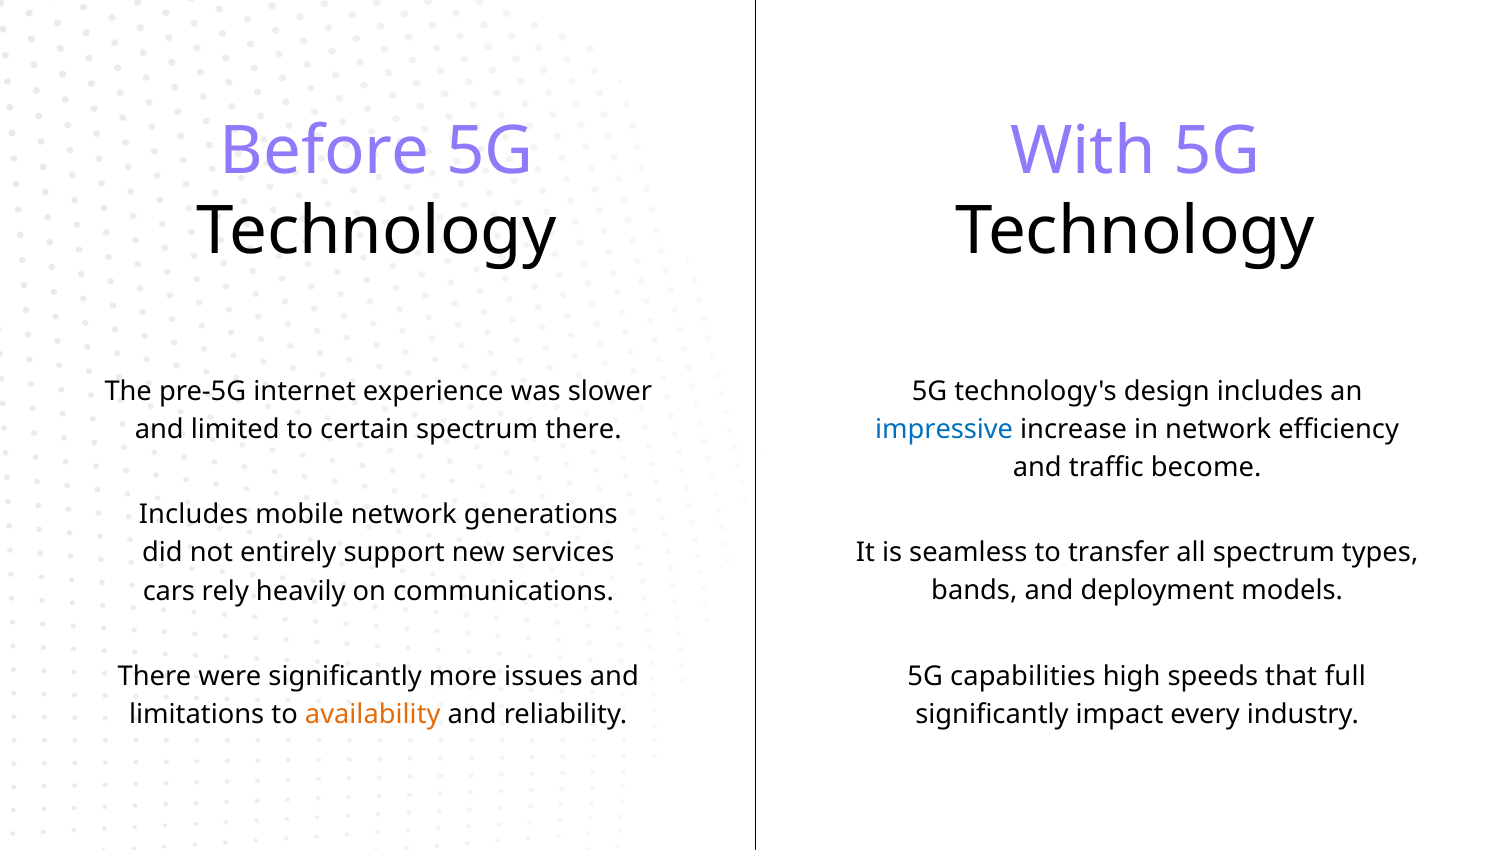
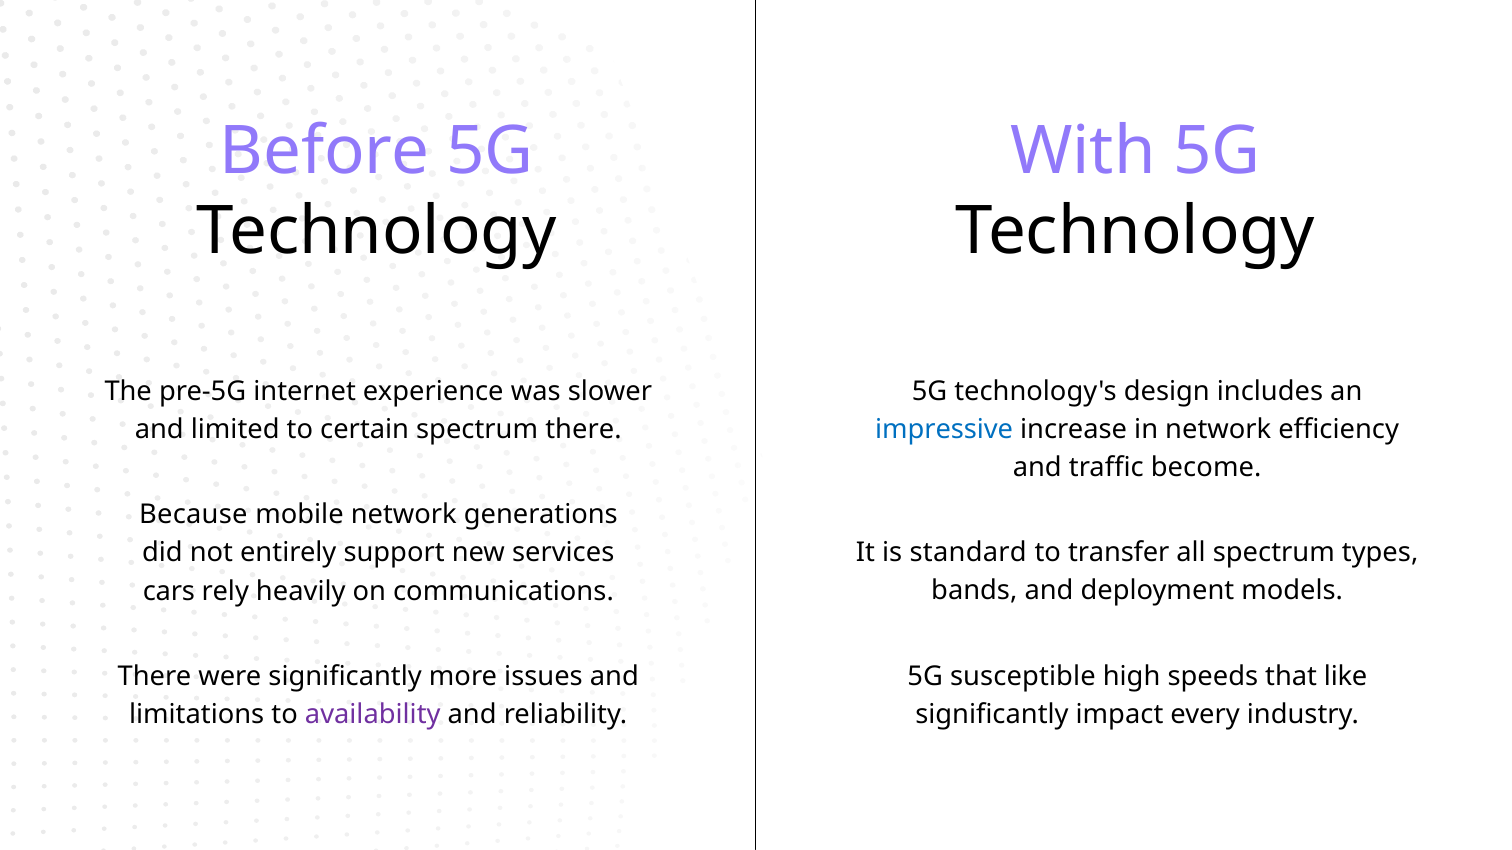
Includes: Includes -> Because (193, 515)
seamless: seamless -> standard (968, 553)
capabilities: capabilities -> susceptible (1023, 677)
full: full -> like (1346, 677)
availability colour: orange -> purple (373, 715)
